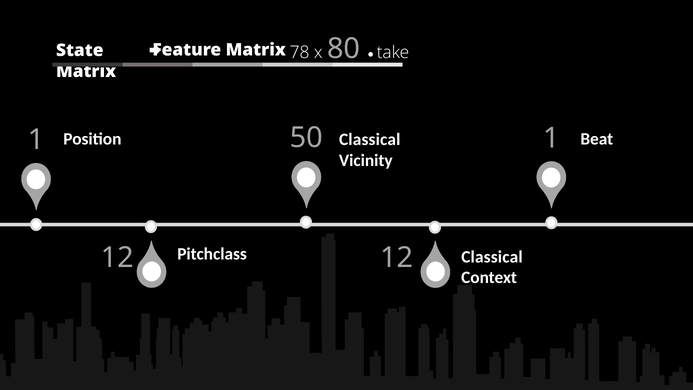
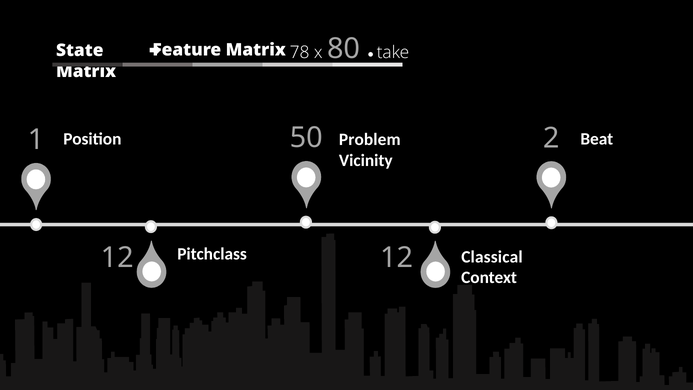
1 1: 1 -> 2 (551, 138)
Classical: Classical -> Problem (370, 140)
